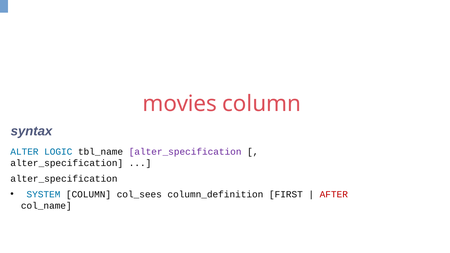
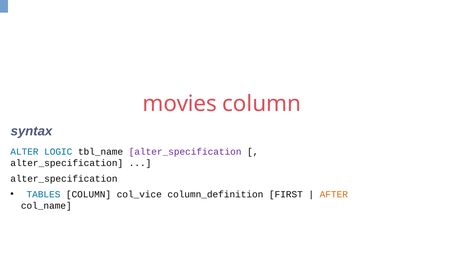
SYSTEM: SYSTEM -> TABLES (43, 194)
col_sees: col_sees -> col_vice (139, 194)
AFTER colour: red -> orange (334, 194)
